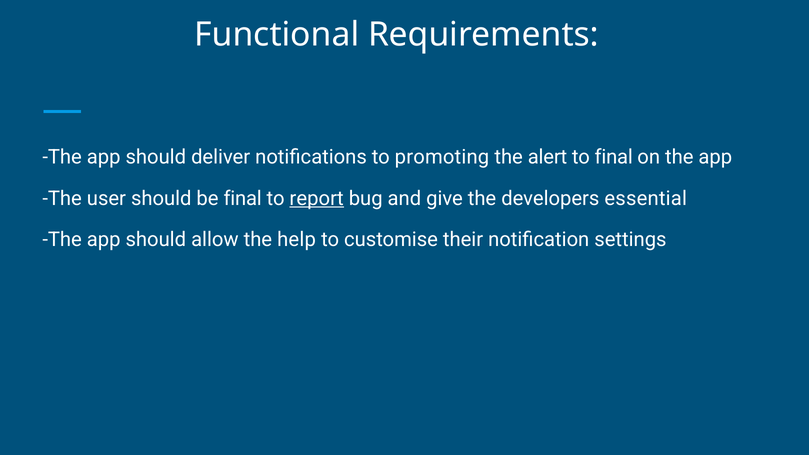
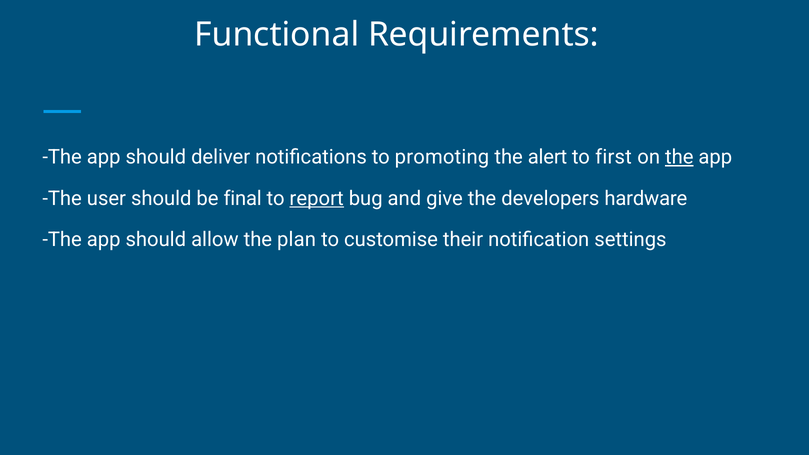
to final: final -> first (614, 157)
the underline: none -> present (679, 157)
essential: essential -> hardware (646, 198)
help: help -> plan (297, 240)
